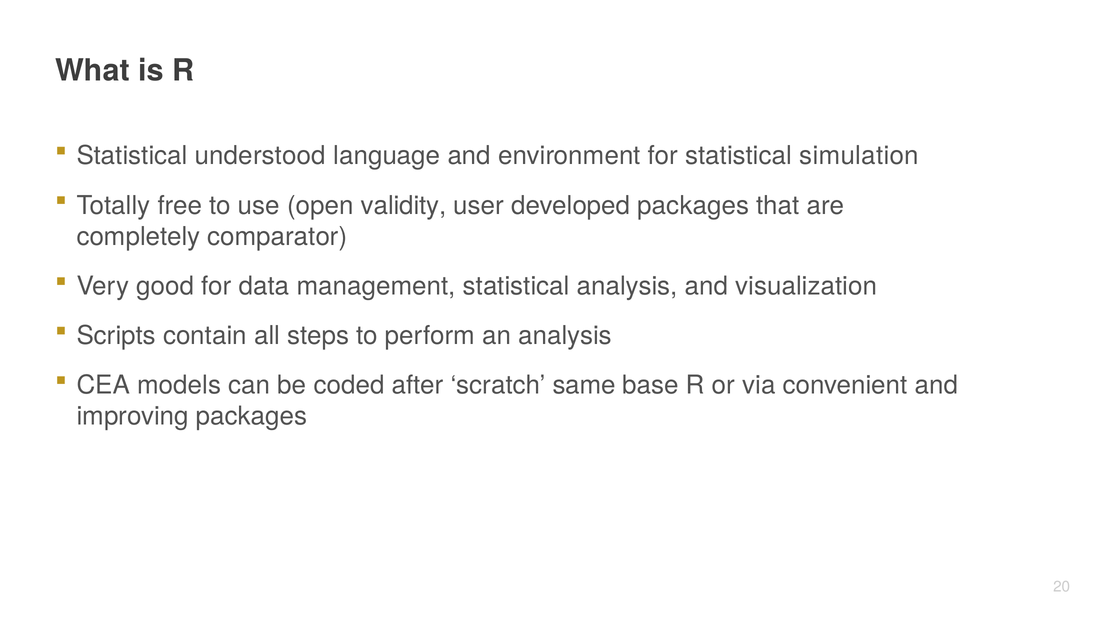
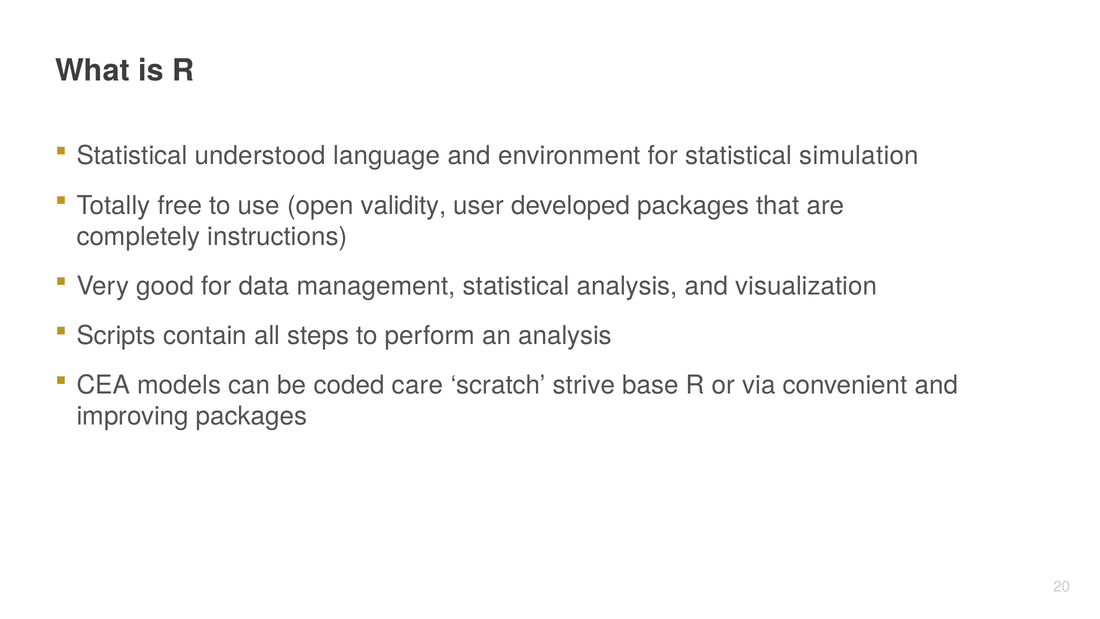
comparator: comparator -> instructions (277, 237)
after: after -> care (417, 385)
same: same -> strive (584, 385)
